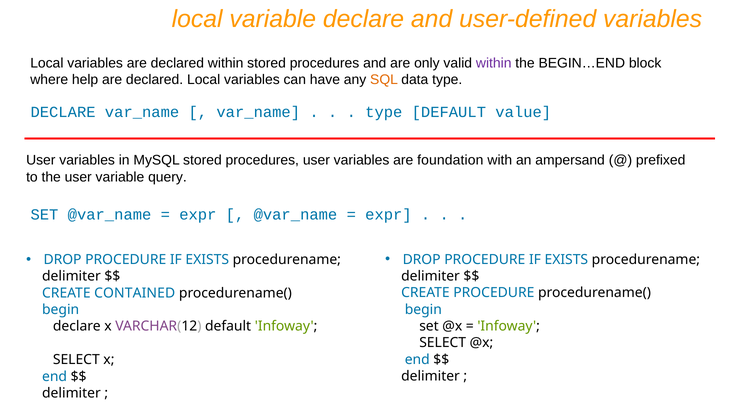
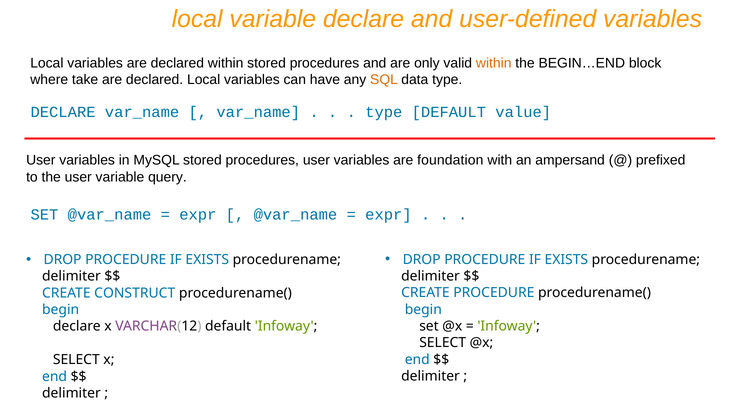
within colour: purple -> orange (494, 63)
help: help -> take (85, 80)
CONTAINED: CONTAINED -> CONSTRUCT (135, 293)
